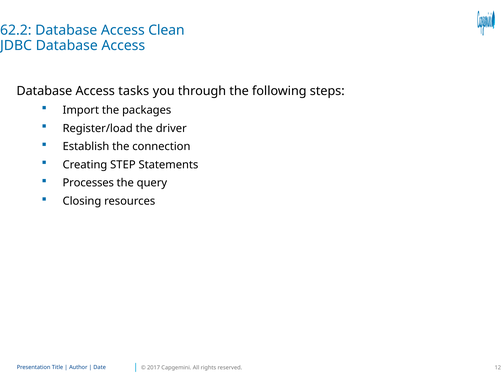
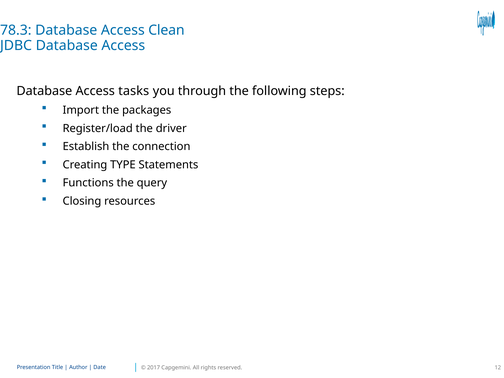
62.2: 62.2 -> 78.3 (16, 30)
STEP: STEP -> TYPE (123, 165)
Processes: Processes -> Functions (88, 183)
